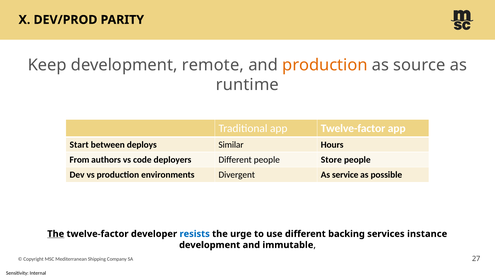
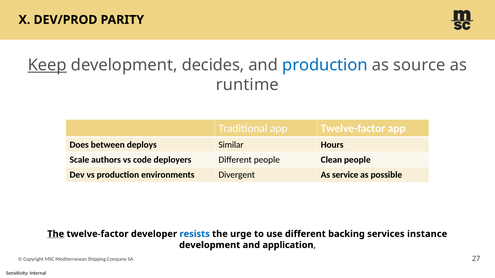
Keep underline: none -> present (47, 65)
remote: remote -> decides (213, 65)
production colour: orange -> blue (325, 65)
Start: Start -> Does (79, 145)
From: From -> Scale (79, 160)
Store: Store -> Clean (331, 160)
immutable: immutable -> application (288, 245)
